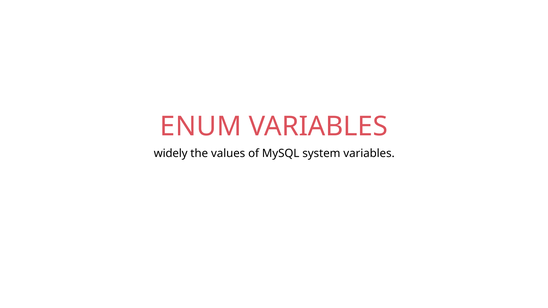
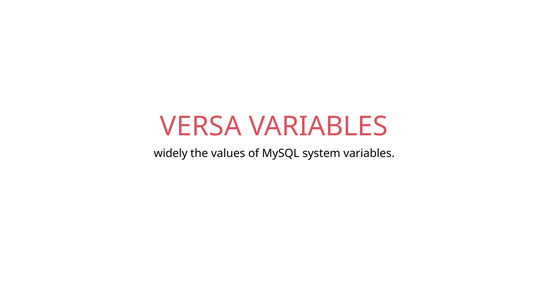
ENUM: ENUM -> VERSA (201, 127)
